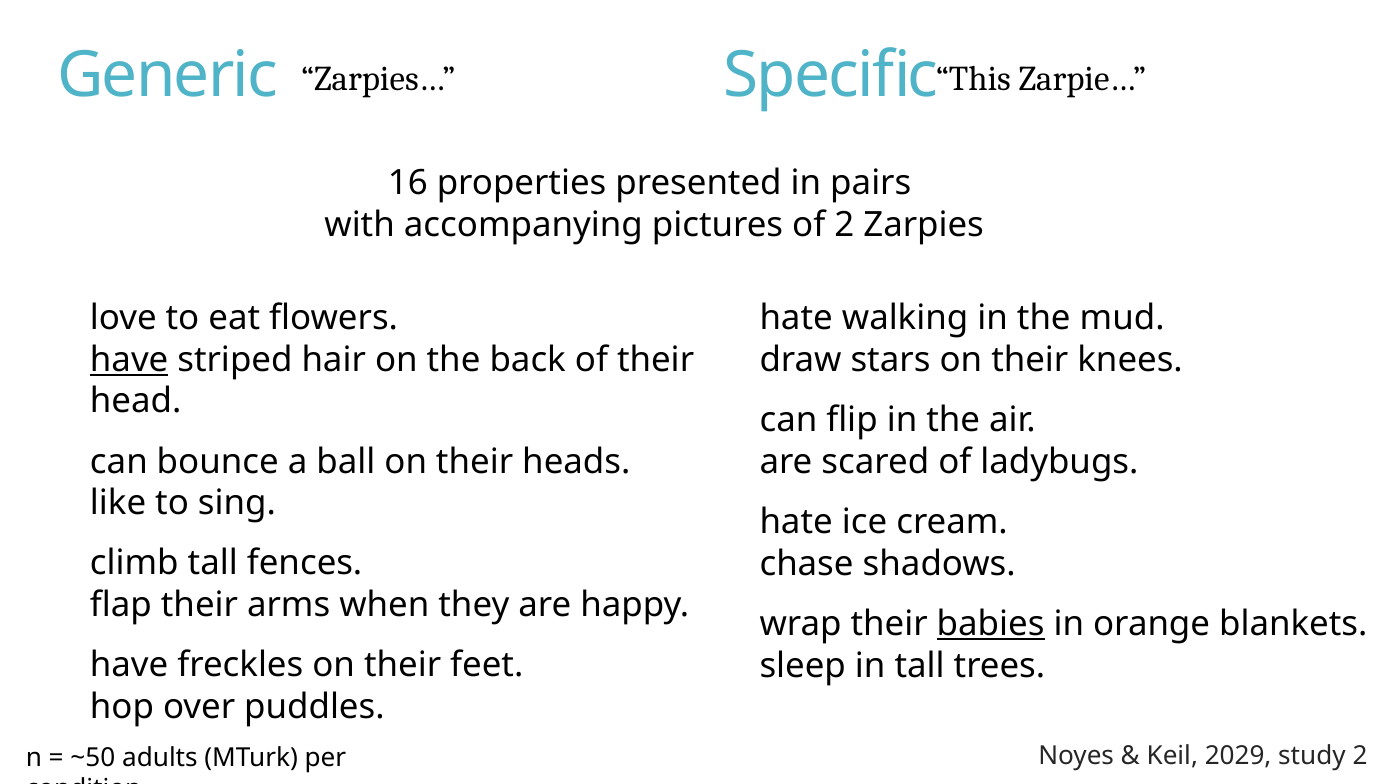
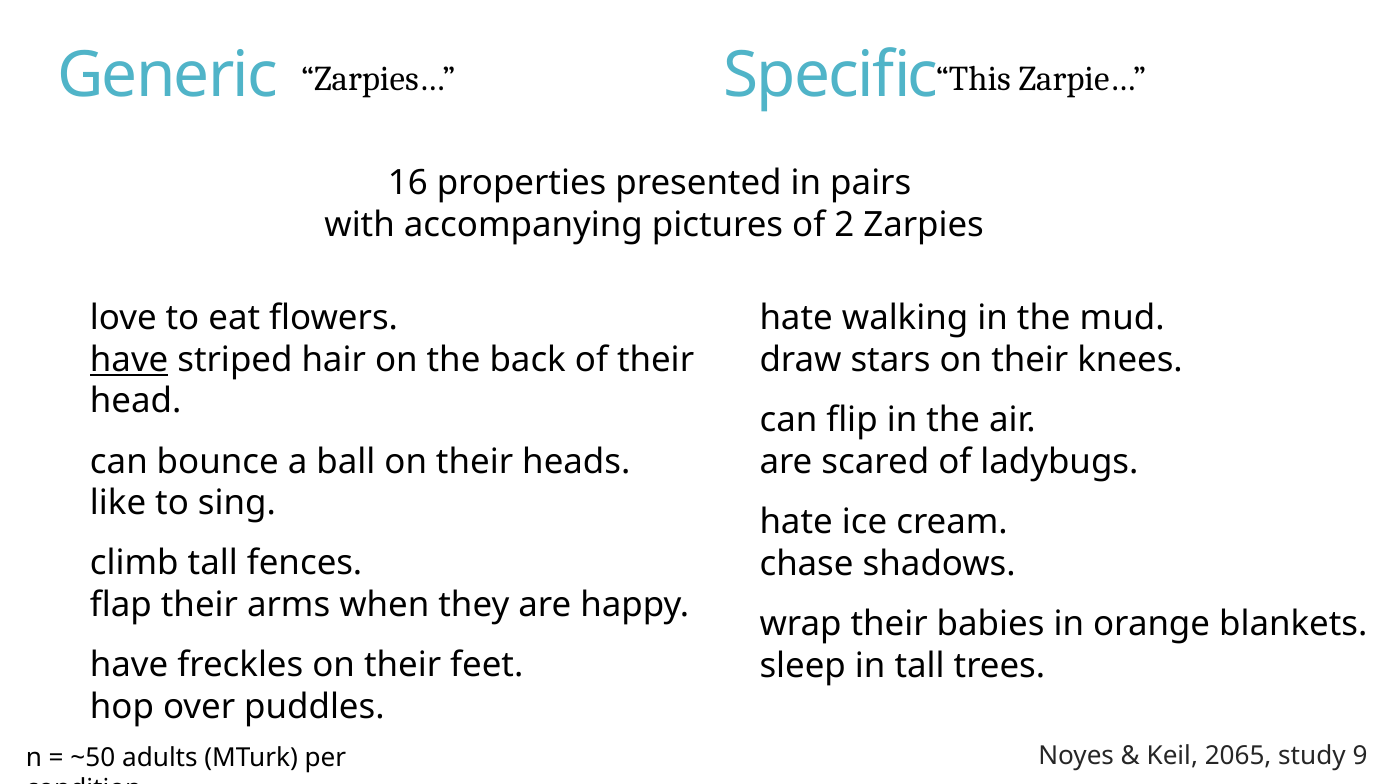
babies underline: present -> none (991, 624)
2029: 2029 -> 2065 (1238, 756)
study 2: 2 -> 9 (1360, 756)
